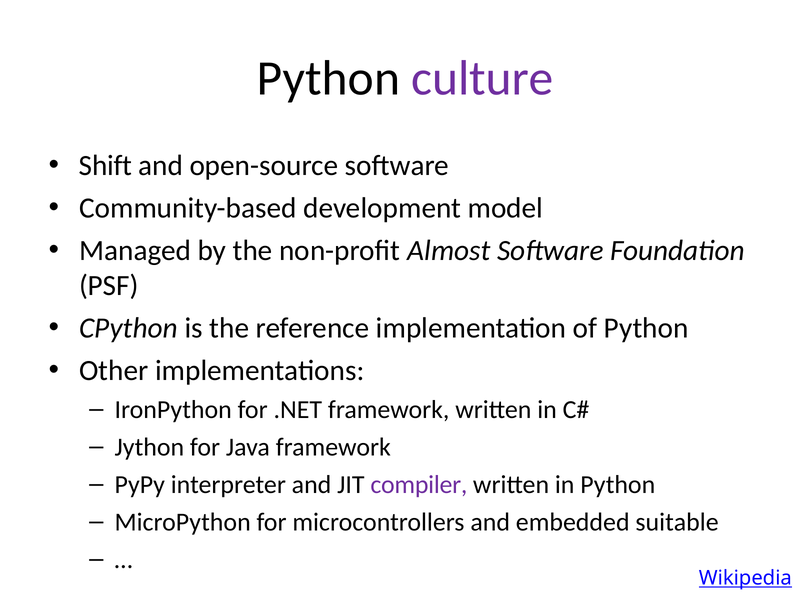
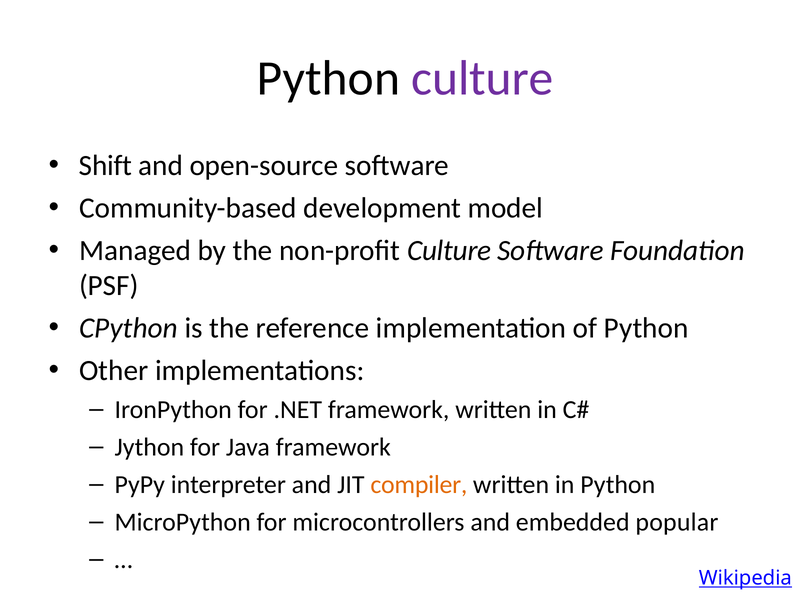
non-profit Almost: Almost -> Culture (449, 250)
compiler colour: purple -> orange (419, 484)
suitable: suitable -> popular (677, 521)
